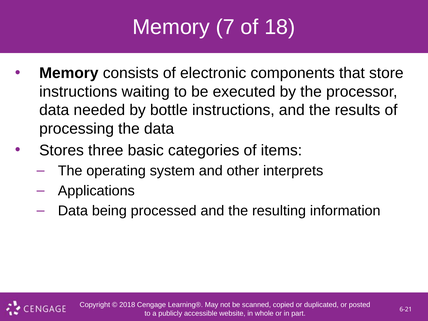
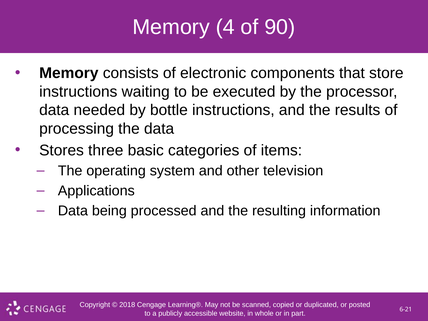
7: 7 -> 4 (225, 27)
18: 18 -> 90 (280, 27)
interprets: interprets -> television (293, 171)
